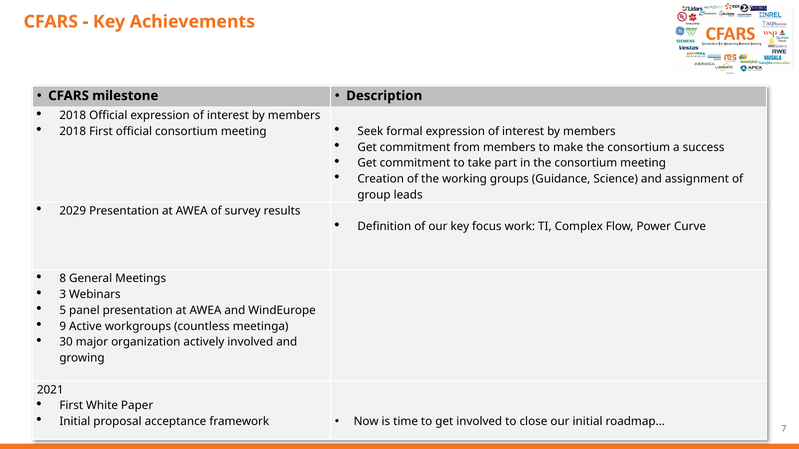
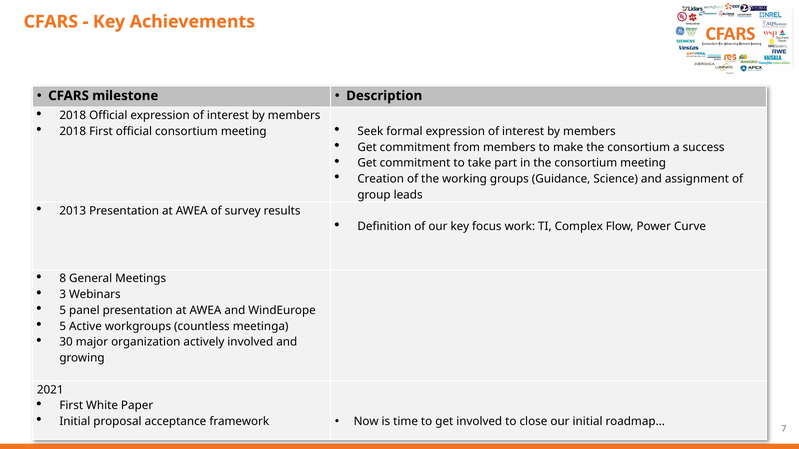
2029: 2029 -> 2013 (73, 211)
9: 9 -> 5 (63, 327)
